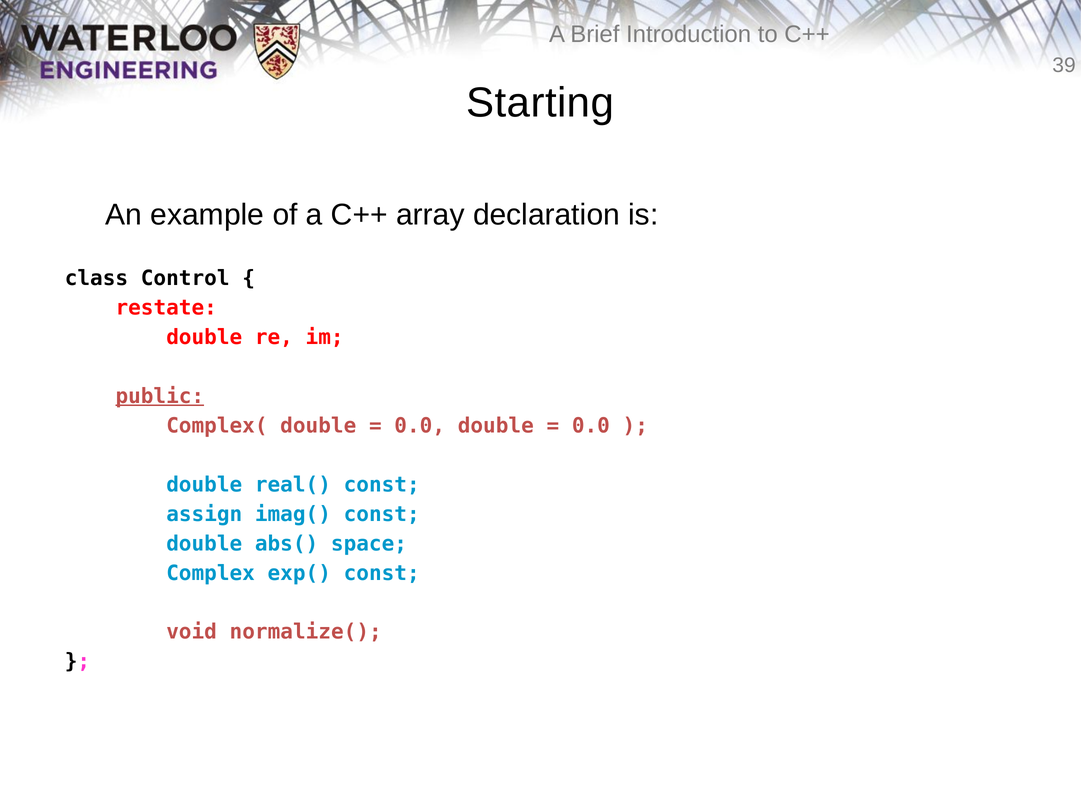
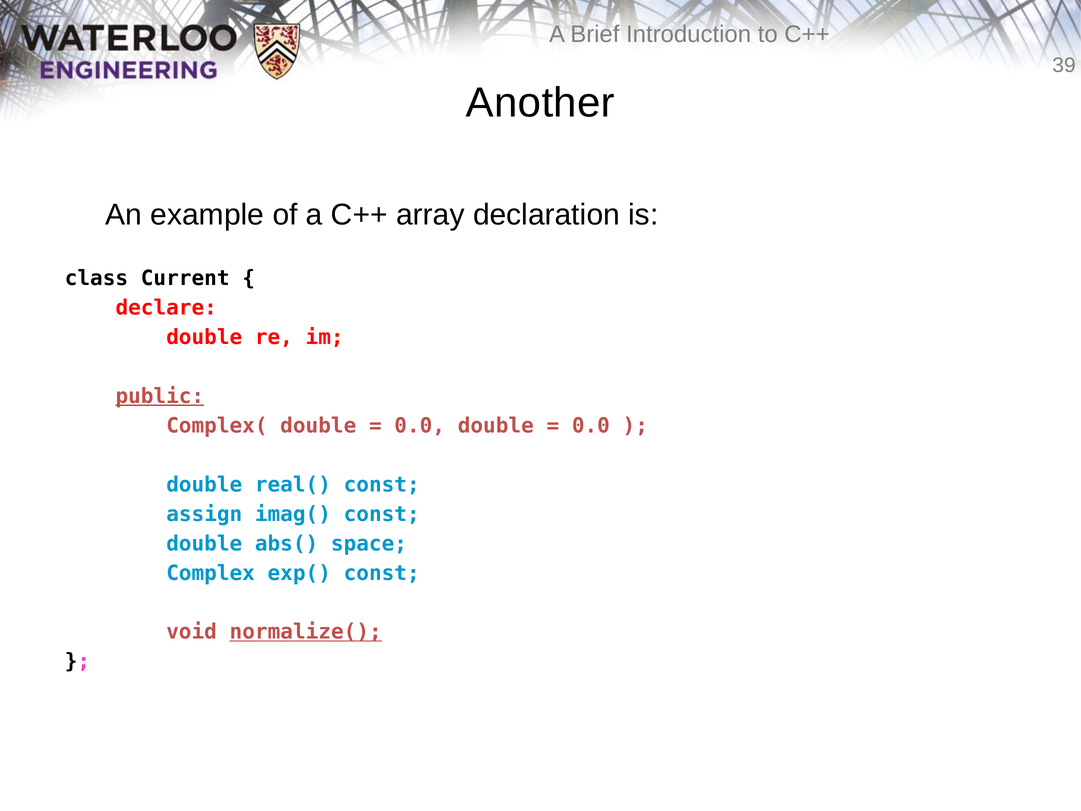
Starting: Starting -> Another (540, 103)
Control: Control -> Current (185, 278)
restate: restate -> declare (166, 308)
normalize( underline: none -> present (306, 632)
